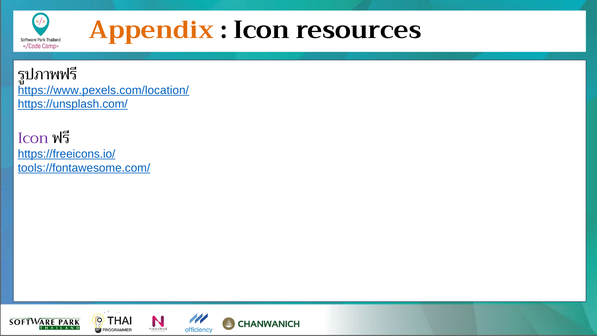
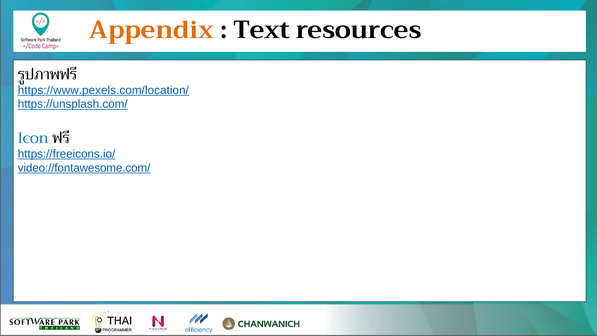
Icon: Icon -> Text (262, 30)
Icon colour: purple -> blue (33, 138)
tools://fontawesome.com/: tools://fontawesome.com/ -> video://fontawesome.com/ (84, 168)
